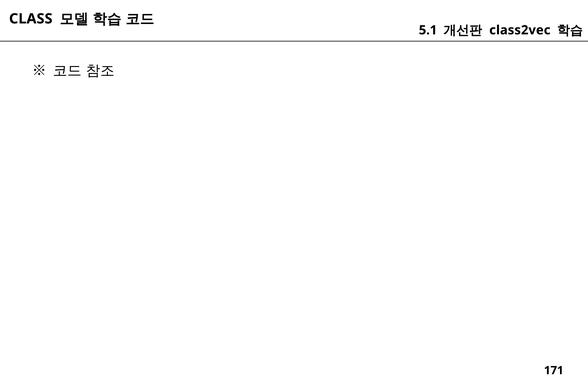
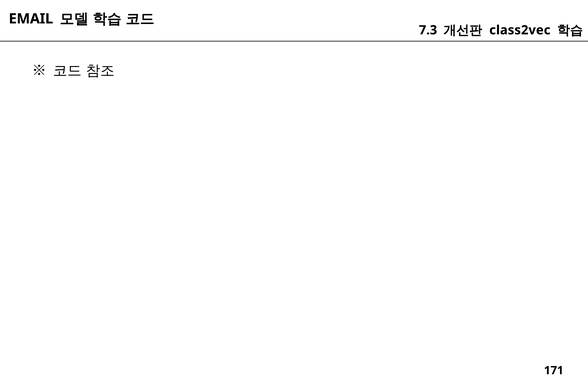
CLASS: CLASS -> EMAIL (31, 19)
5.1: 5.1 -> 7.3 (428, 30)
